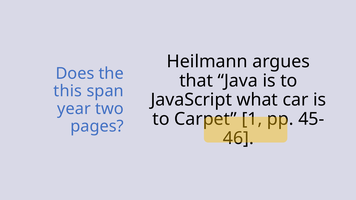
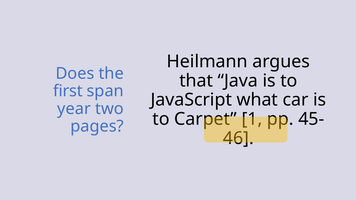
this: this -> first (68, 91)
